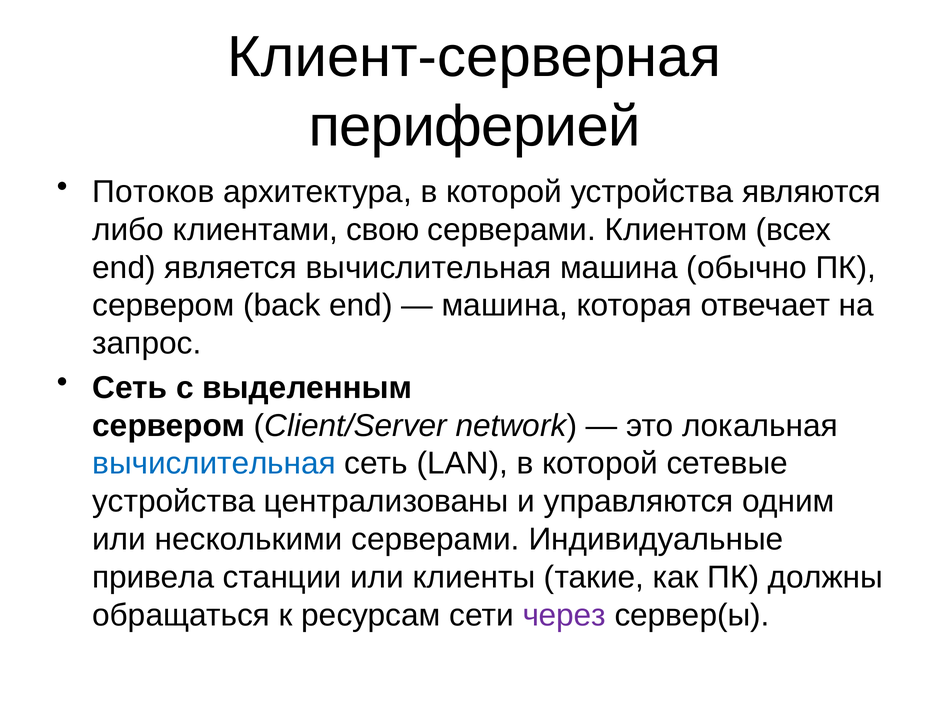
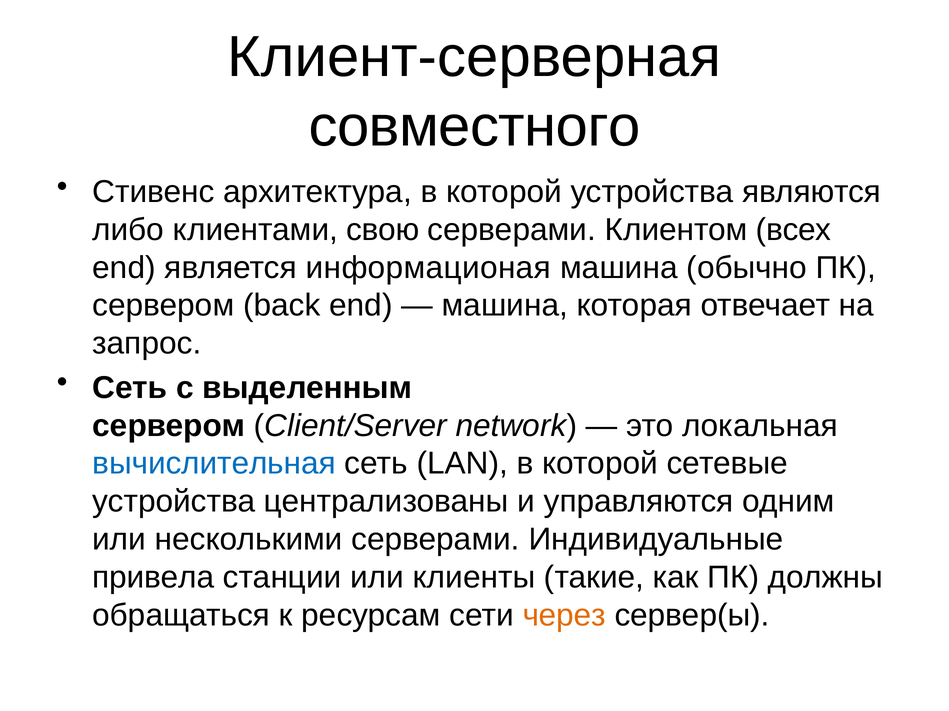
периферией: периферией -> совместного (475, 127)
Потоков: Потоков -> Стивенс (154, 192)
является вычислительная: вычислительная -> информационая (428, 268)
через colour: purple -> orange (564, 616)
